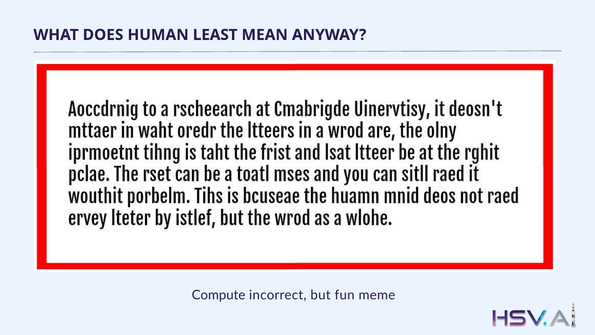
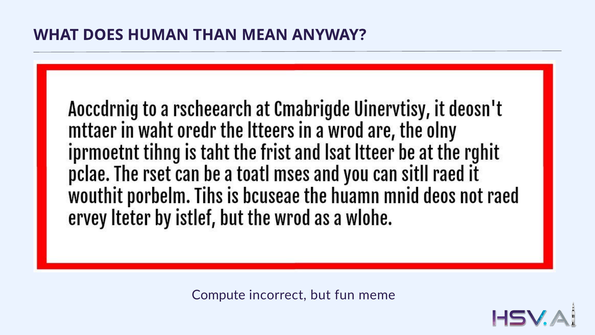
LEAST: LEAST -> THAN (215, 35)
